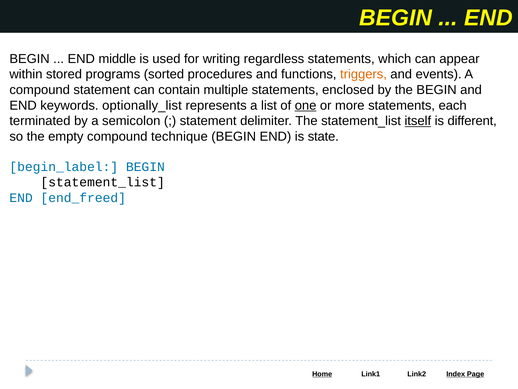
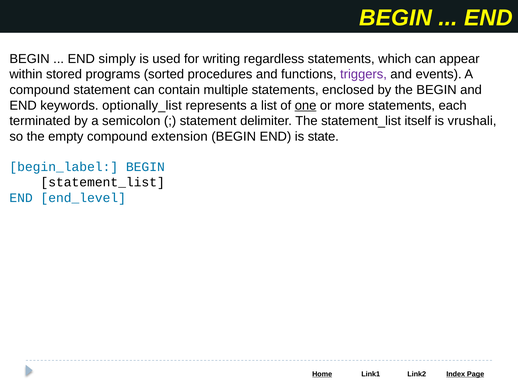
middle: middle -> simply (117, 59)
triggers colour: orange -> purple (363, 74)
itself underline: present -> none (418, 121)
different: different -> vrushali (472, 121)
technique: technique -> extension (179, 136)
end_freed: end_freed -> end_level (83, 198)
